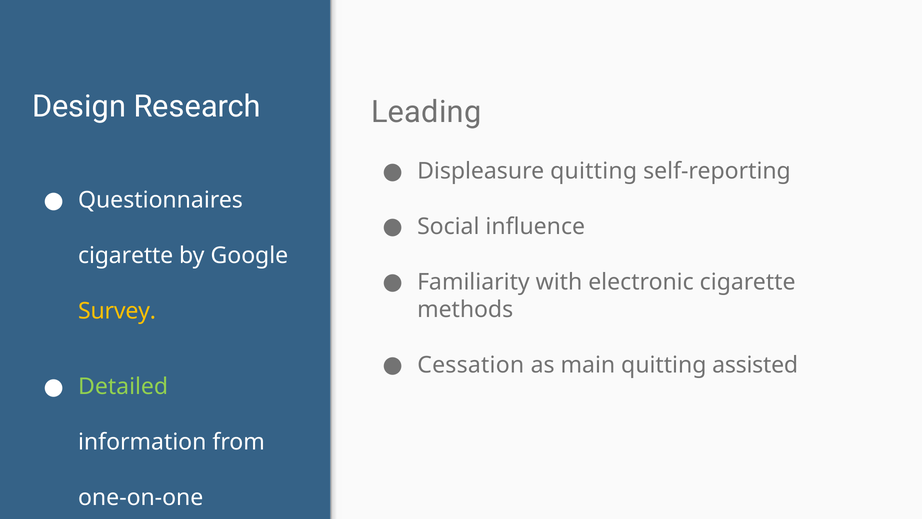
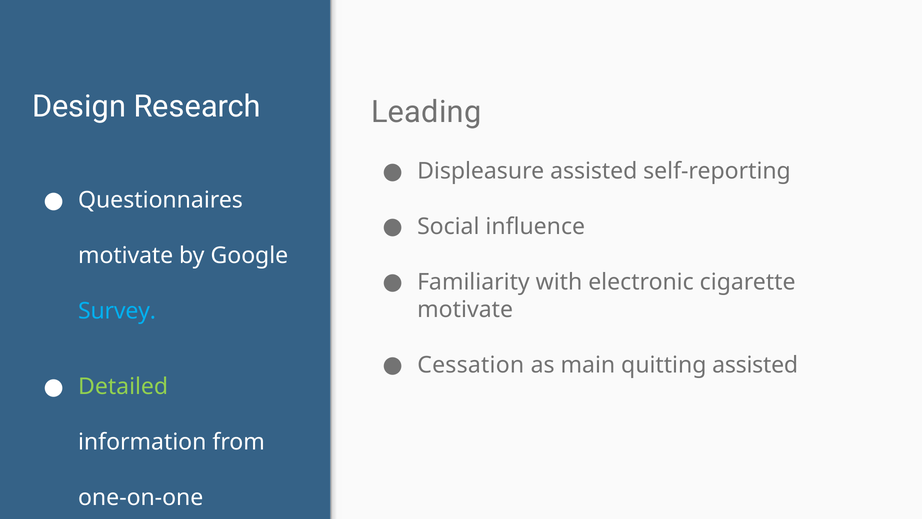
Displeasure quitting: quitting -> assisted (594, 171)
cigarette: cigarette -> motivate (126, 255)
methods: methods -> motivate (465, 309)
Survey colour: yellow -> light blue (117, 311)
